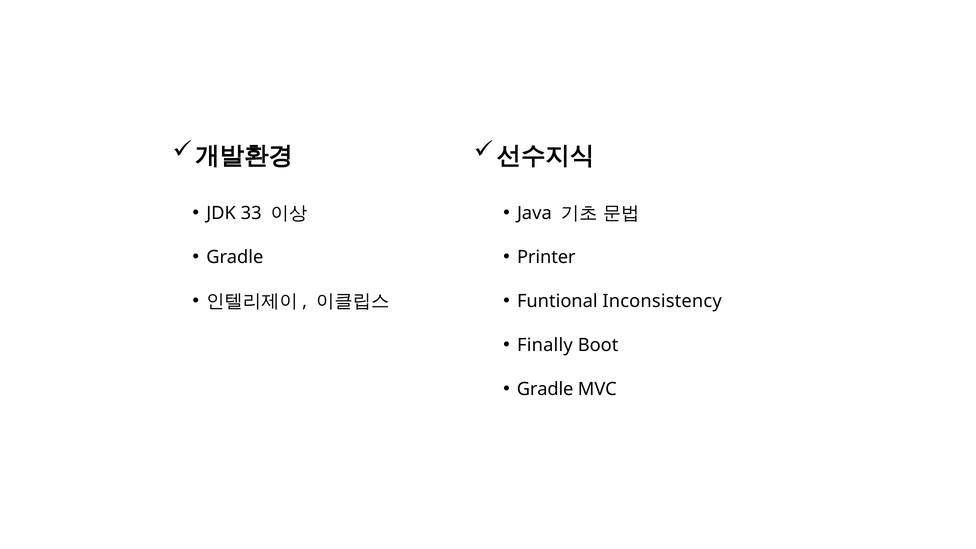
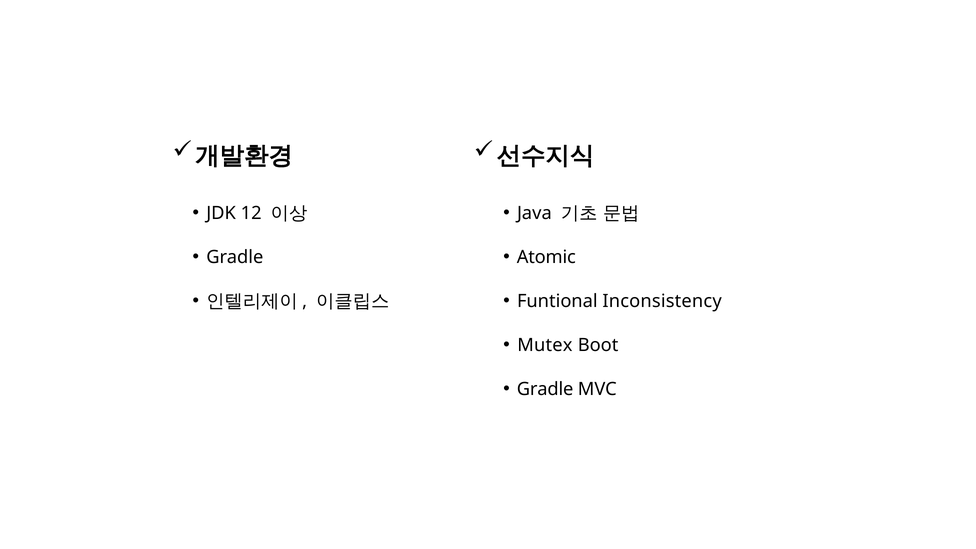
33: 33 -> 12 (251, 213)
Printer: Printer -> Atomic (546, 257)
Finally: Finally -> Mutex (545, 345)
